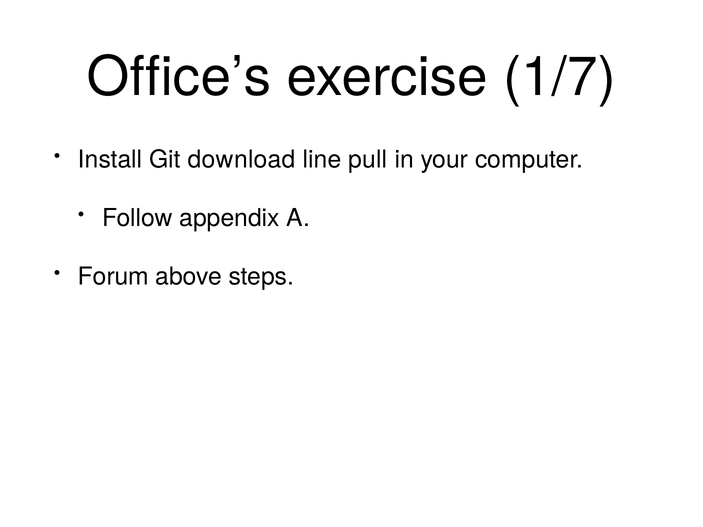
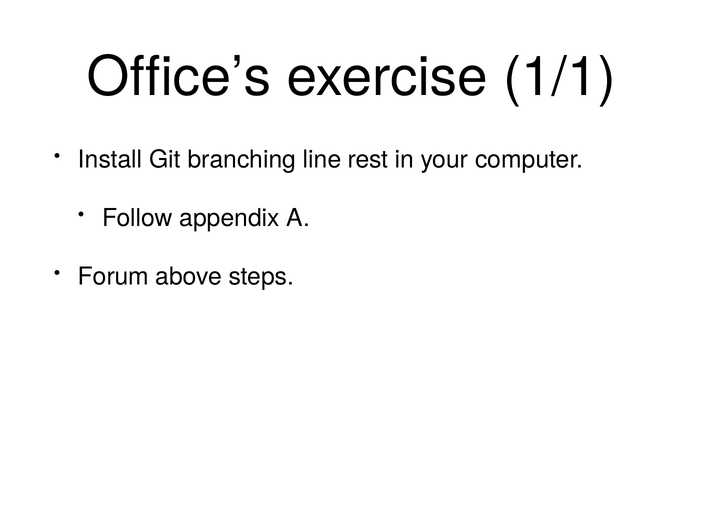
1/7: 1/7 -> 1/1 (560, 77)
download: download -> branching (242, 160)
pull: pull -> rest (368, 160)
